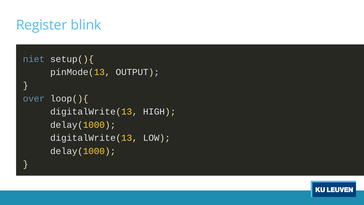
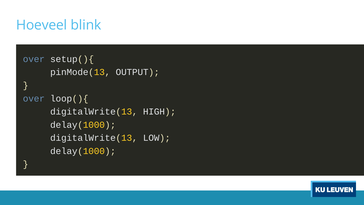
Register: Register -> Hoeveel (42, 25)
niet: niet -> over (34, 59)
